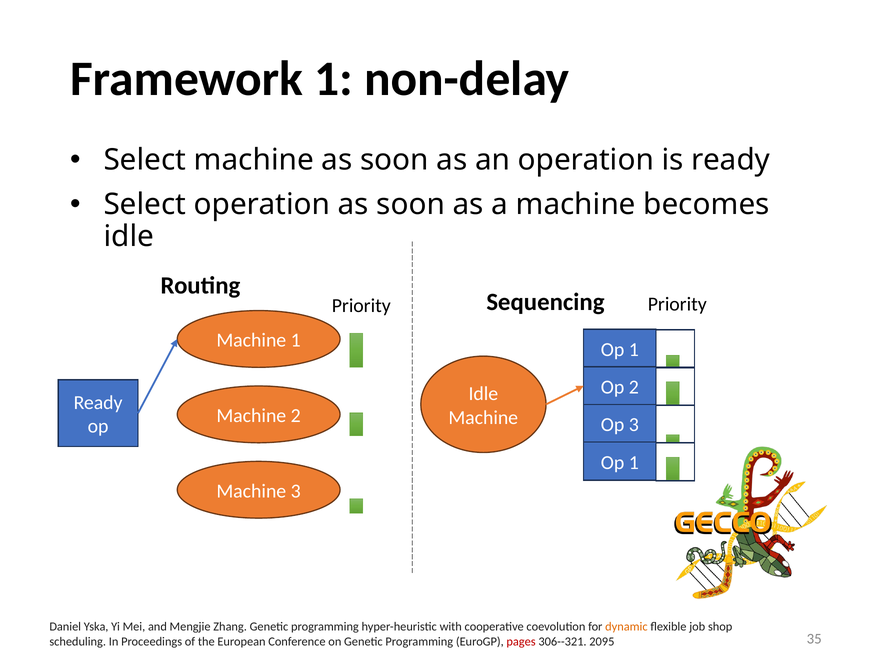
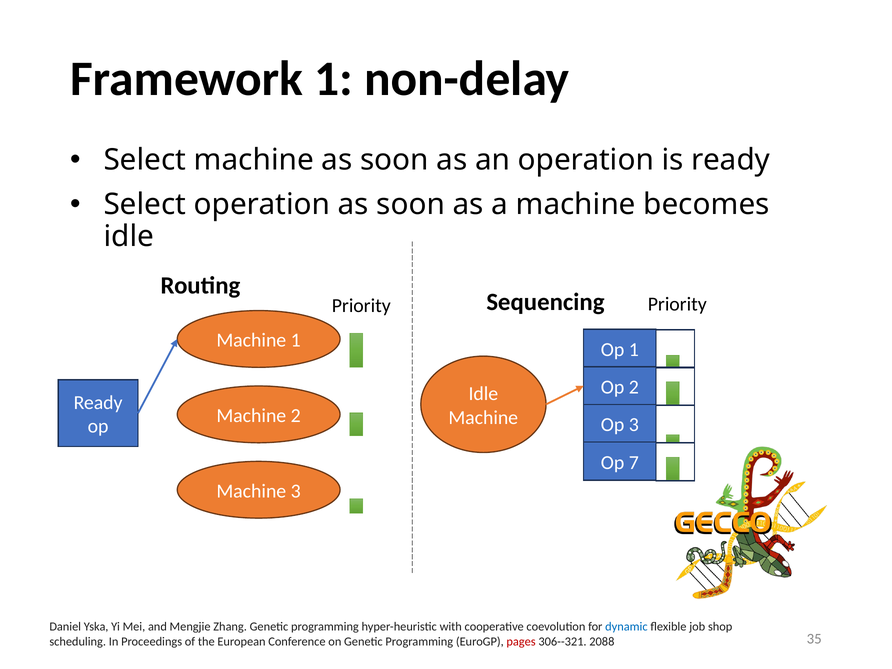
1: 1 -> 7 (634, 463)
dynamic colour: orange -> blue (626, 627)
2095: 2095 -> 2088 (602, 641)
